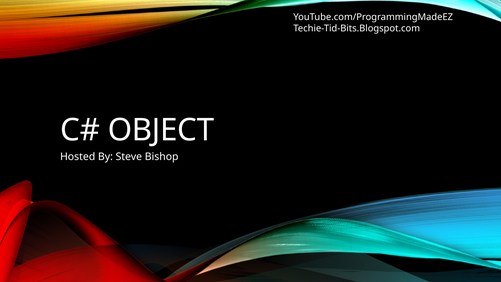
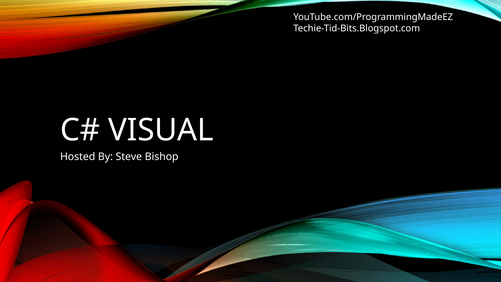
OBJECT: OBJECT -> VISUAL (161, 130)
